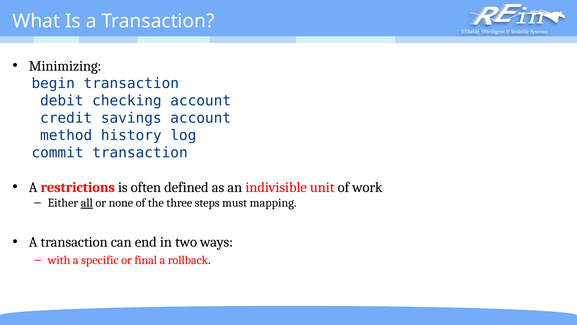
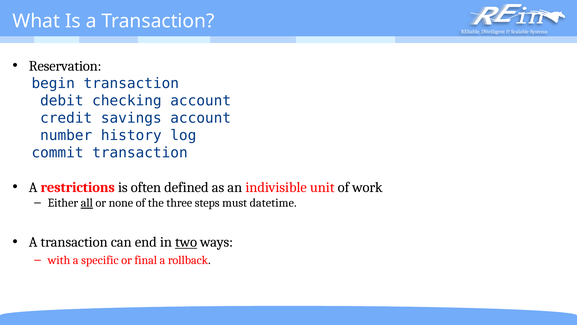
Minimizing: Minimizing -> Reservation (65, 66)
method: method -> number (66, 135)
mapping: mapping -> datetime (273, 203)
two underline: none -> present (186, 242)
